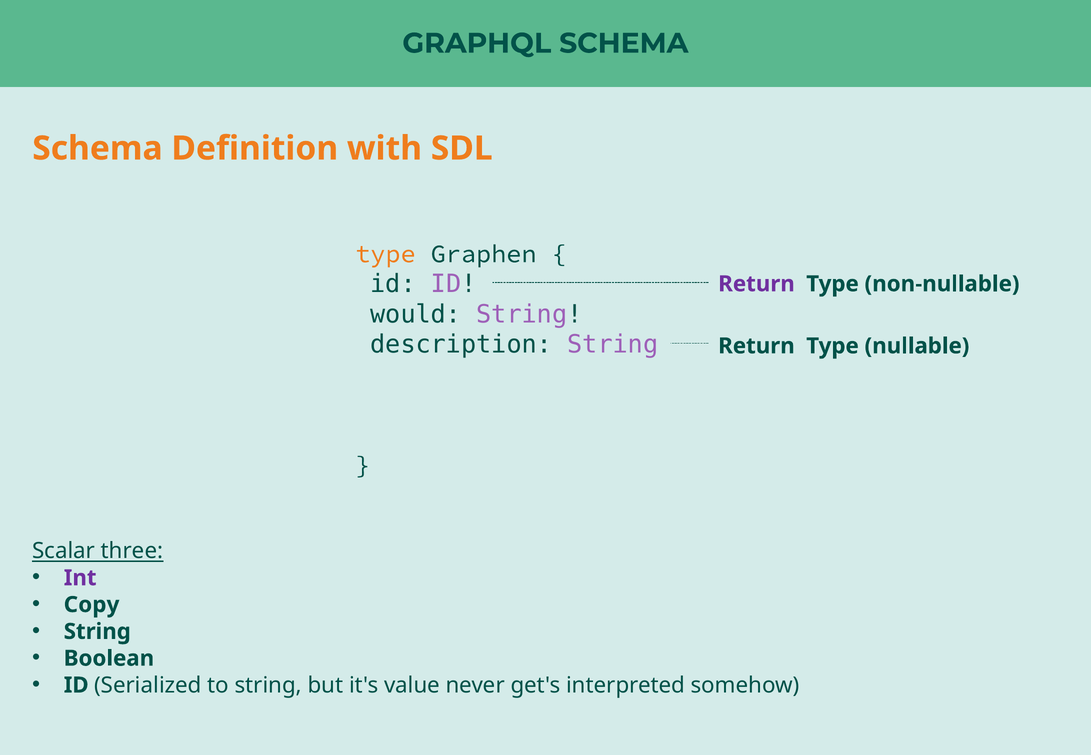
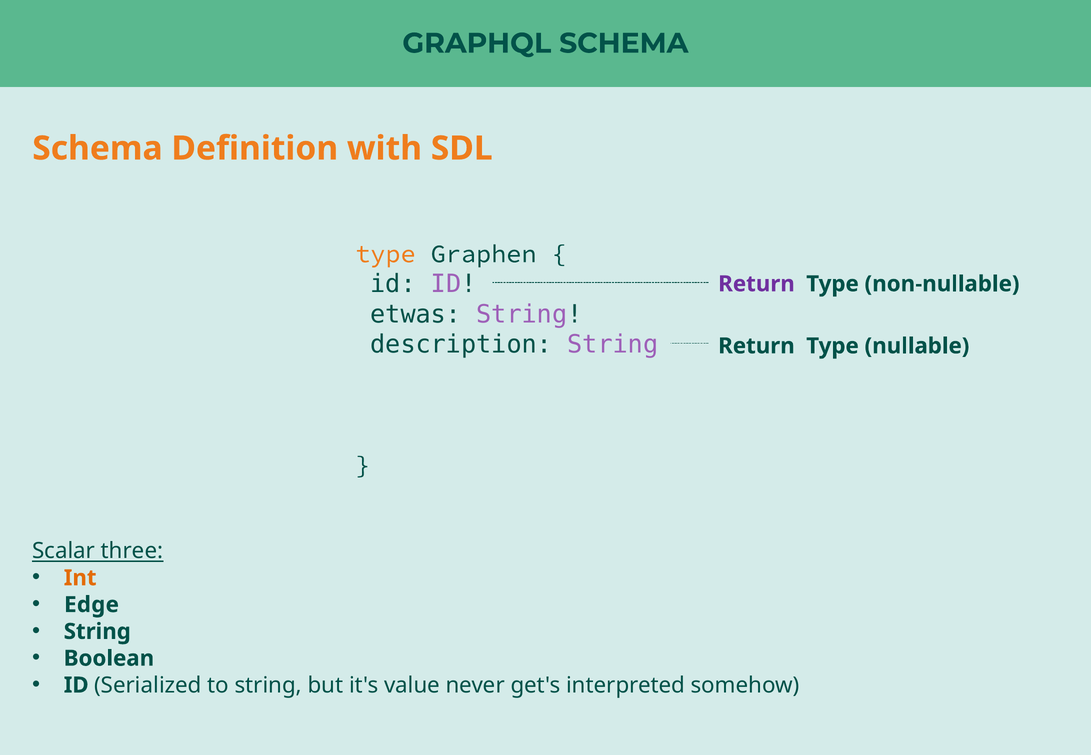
would: would -> etwas (416, 314)
Int colour: purple -> orange (80, 578)
Copy: Copy -> Edge (92, 605)
